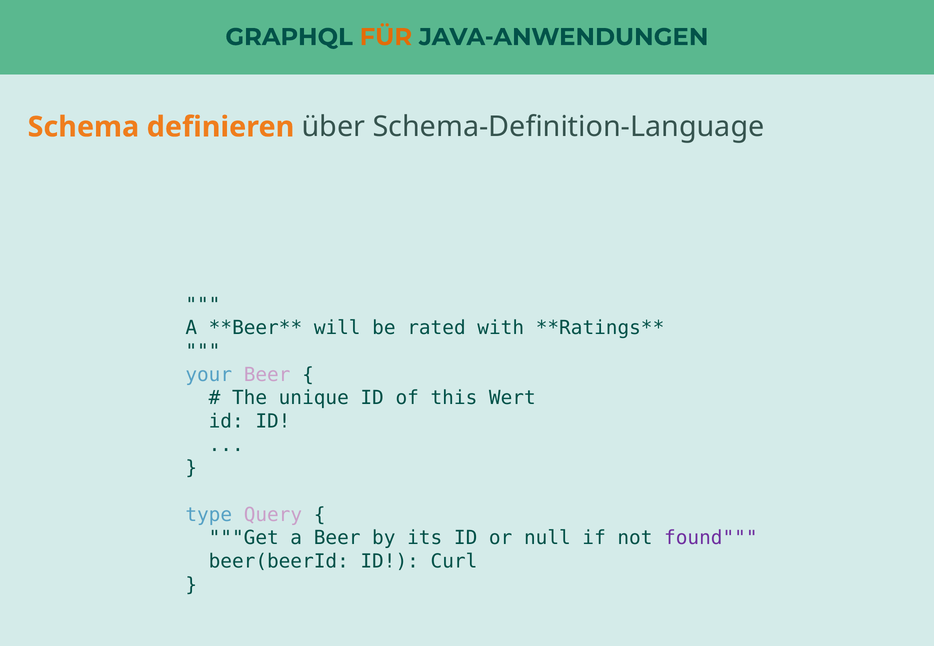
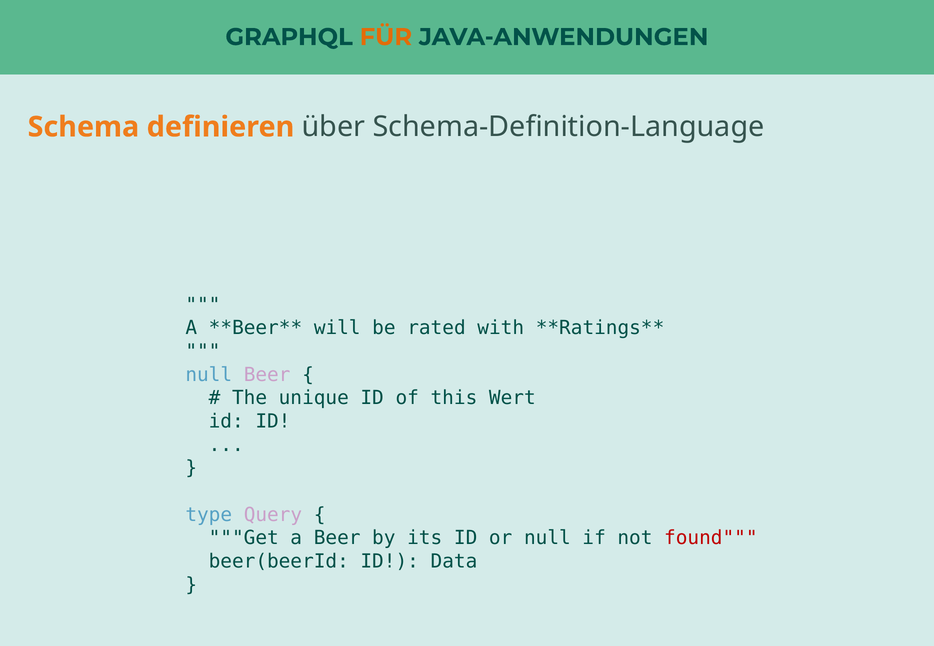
your: your -> null (209, 375)
found colour: purple -> red (711, 538)
Curl: Curl -> Data (454, 562)
